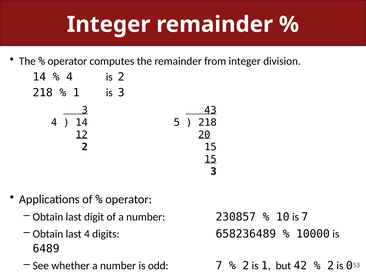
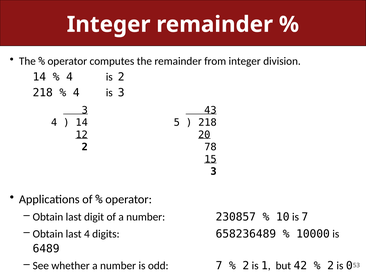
1: 1 -> 4 (76, 92)
2 15: 15 -> 78 (210, 147)
